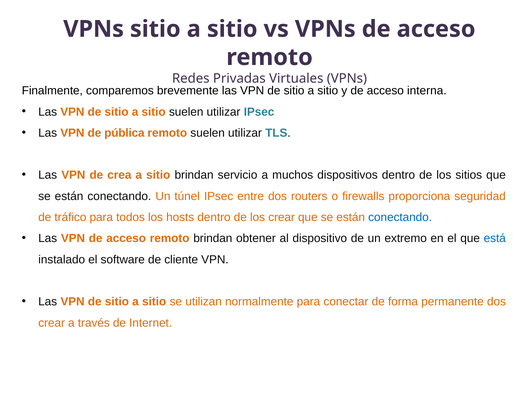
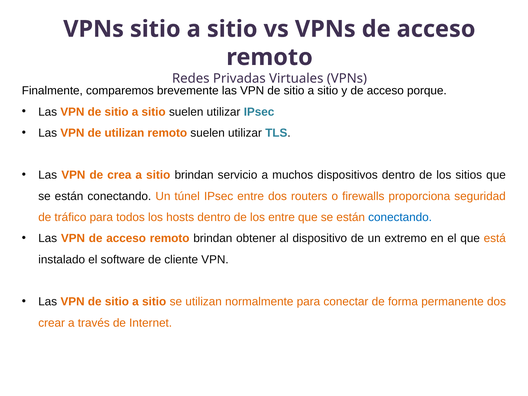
interna: interna -> porque (427, 91)
de pública: pública -> utilizan (124, 133)
los crear: crear -> entre (282, 217)
está colour: blue -> orange (495, 238)
